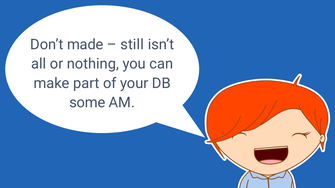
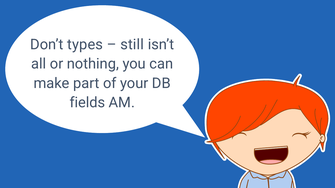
made: made -> types (85, 45)
some: some -> fields (87, 103)
